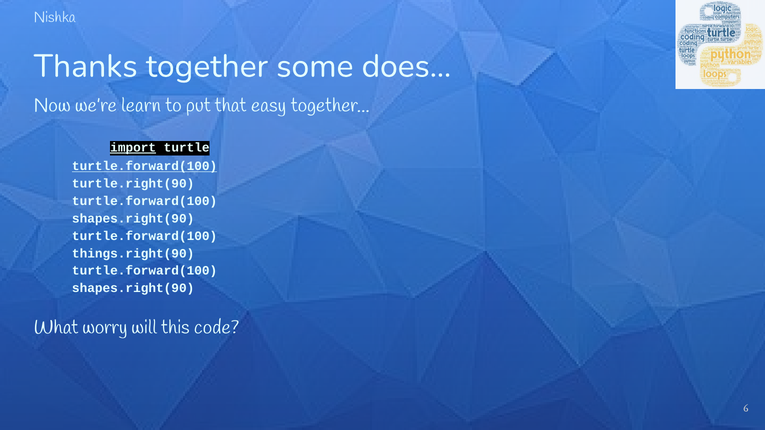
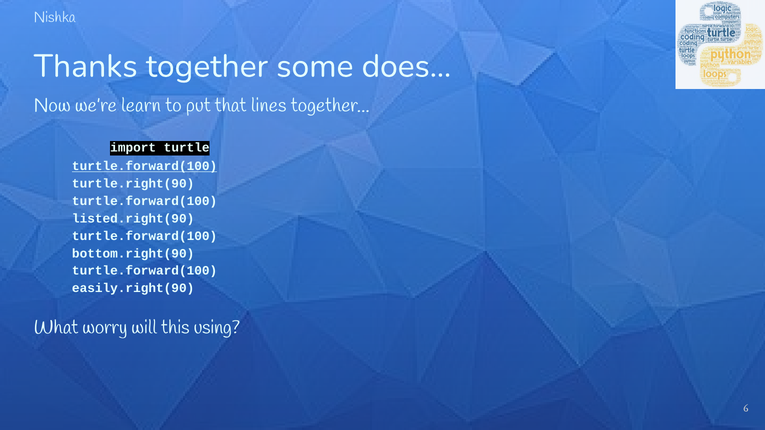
easy: easy -> lines (269, 106)
import underline: present -> none (133, 148)
shapes.right(90: shapes.right(90 -> listed.right(90 (133, 219)
things.right(90: things.right(90 -> bottom.right(90 (133, 254)
shapes.right(90: shapes.right(90 -> easily.right(90 (133, 288)
code: code -> using (217, 328)
